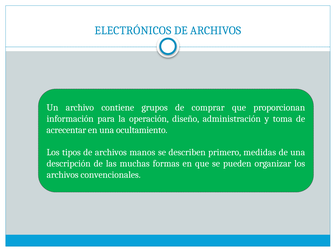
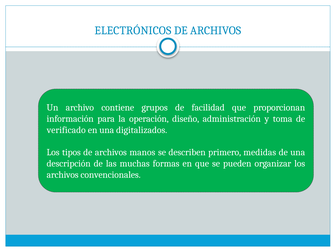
comprar: comprar -> facilidad (208, 108)
acrecentar: acrecentar -> verificado (66, 130)
ocultamiento: ocultamiento -> digitalizados (142, 130)
